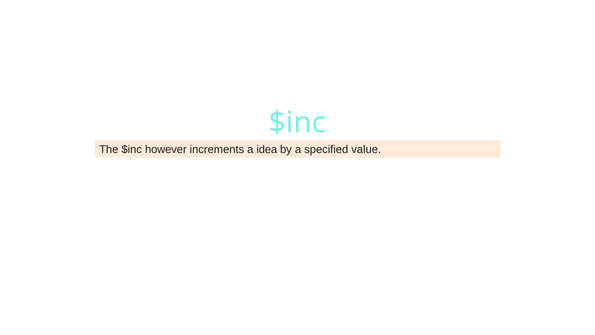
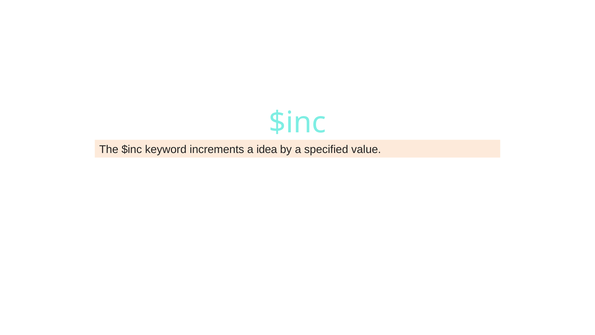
however: however -> keyword (166, 149)
